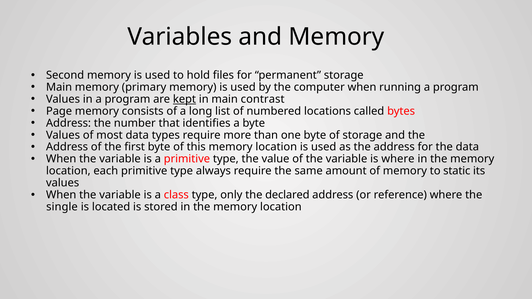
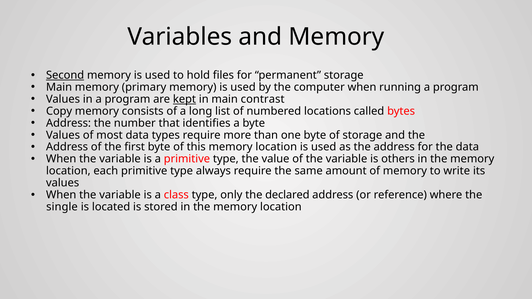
Second underline: none -> present (65, 75)
Page: Page -> Copy (59, 111)
is where: where -> others (398, 159)
static: static -> write (457, 171)
